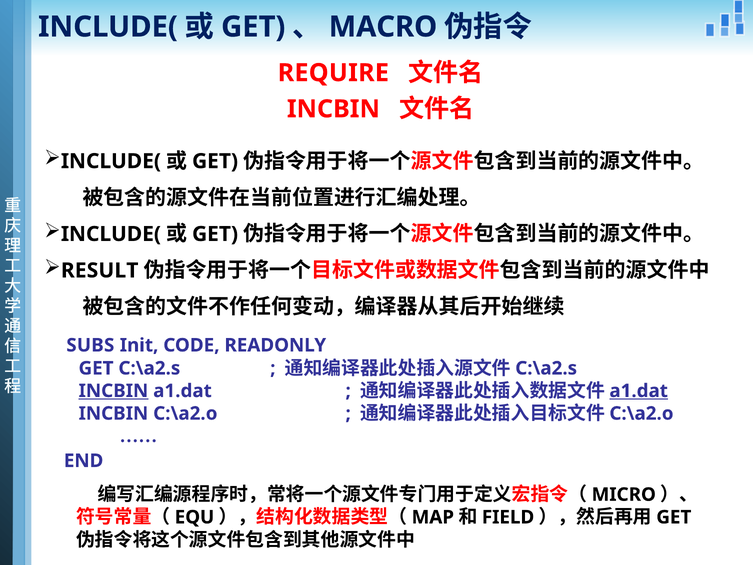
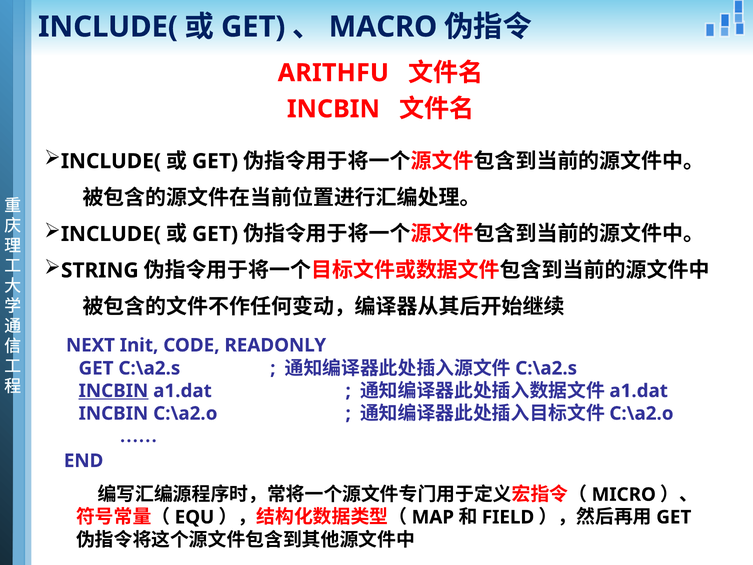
REQUIRE: REQUIRE -> ARITHFU (333, 73)
RESULT: RESULT -> STRING (100, 270)
SUBS: SUBS -> NEXT (90, 345)
a1.dat underline: present -> none (639, 391)
